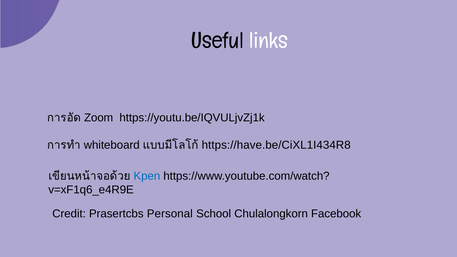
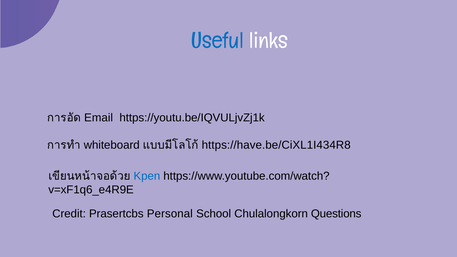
Useful colour: black -> blue (218, 41)
Zoom: Zoom -> Email (99, 118)
Facebook: Facebook -> Questions (336, 214)
